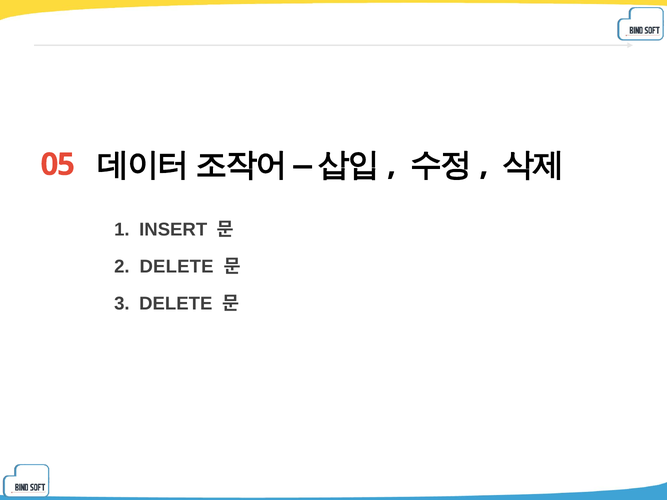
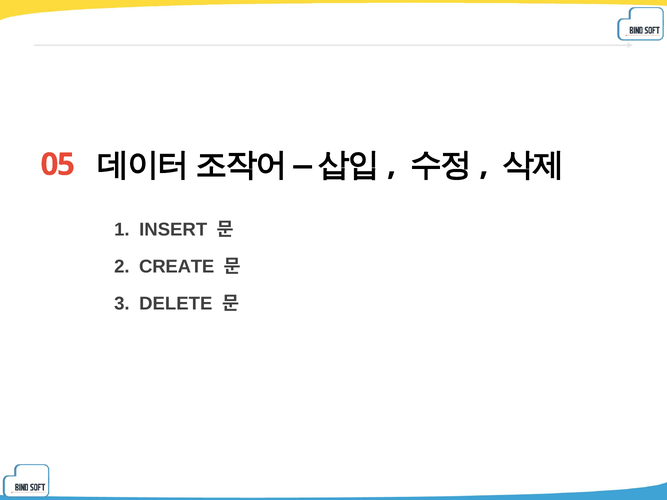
DELETE: DELETE -> CREATE (177, 267)
